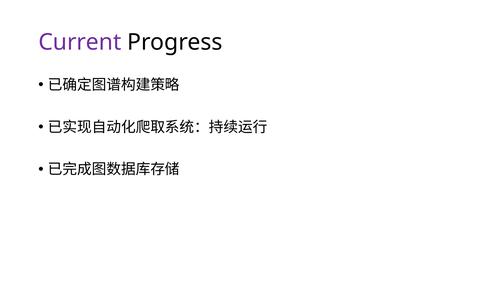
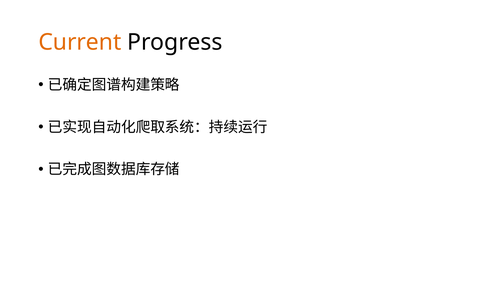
Current colour: purple -> orange (80, 42)
